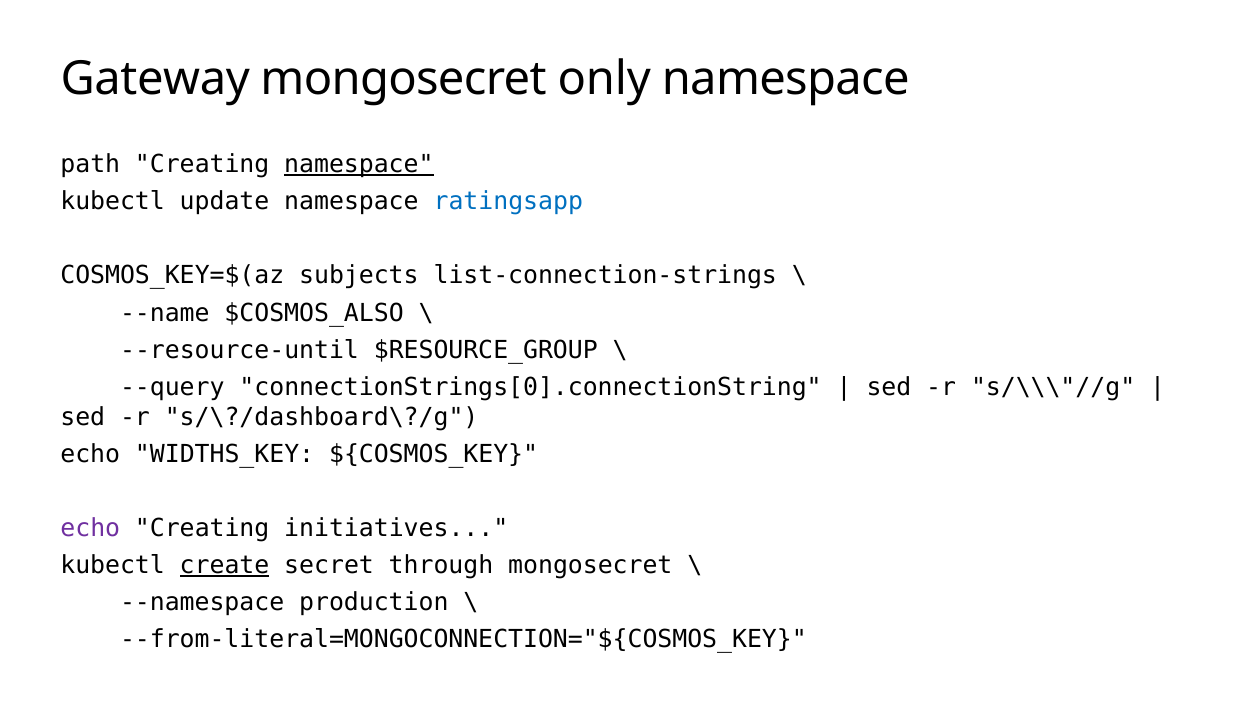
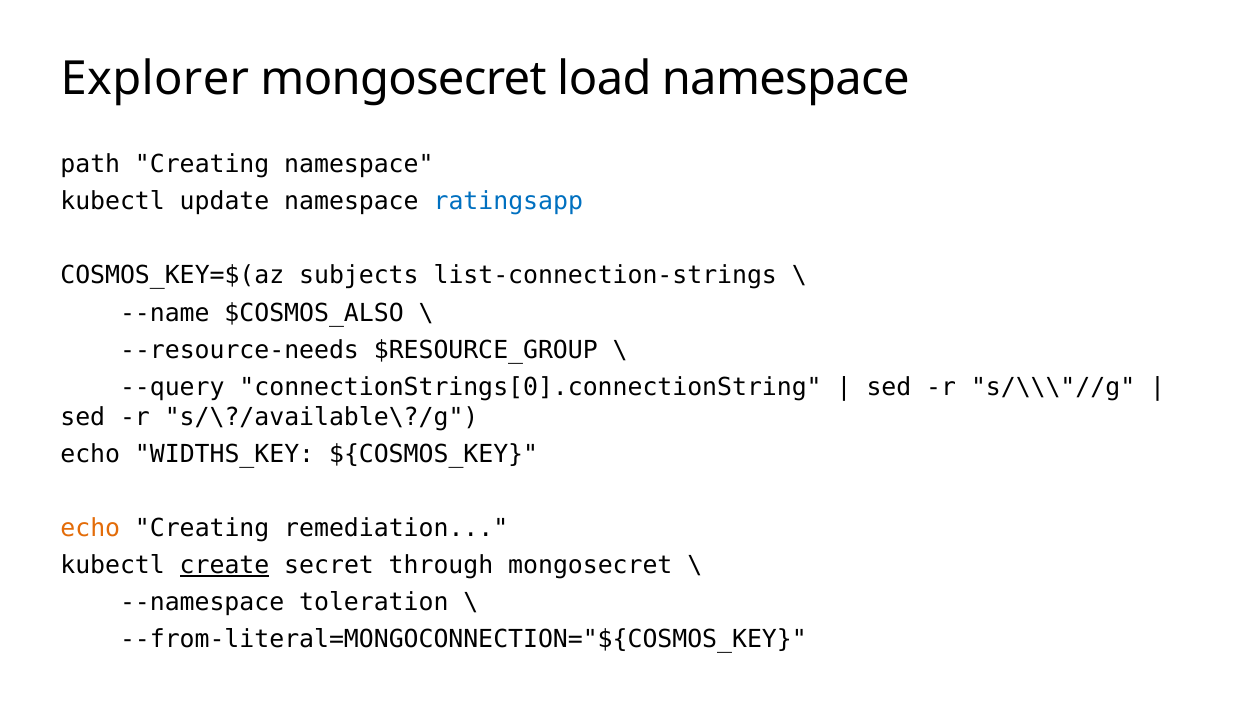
Gateway: Gateway -> Explorer (155, 79)
only: only -> load (604, 79)
namespace underline: present -> none (359, 164)
--resource-until: --resource-until -> --resource-needs (239, 350)
s/\?/dashboard\?/g: s/\?/dashboard\?/g -> s/\?/available\?/g (322, 417)
echo colour: purple -> orange (90, 529)
initiatives: initiatives -> remediation (396, 529)
production: production -> toleration (374, 603)
